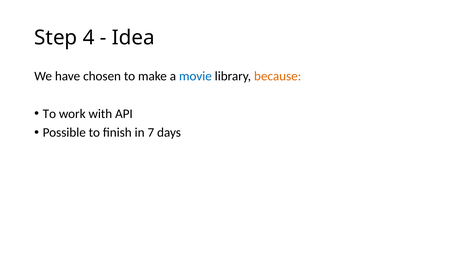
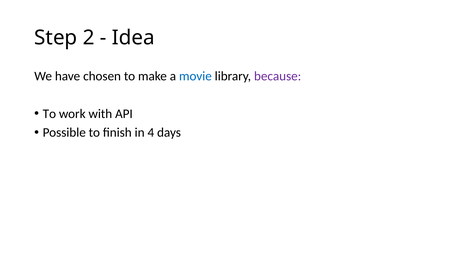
4: 4 -> 2 (89, 38)
because colour: orange -> purple (278, 76)
7: 7 -> 4 (151, 133)
